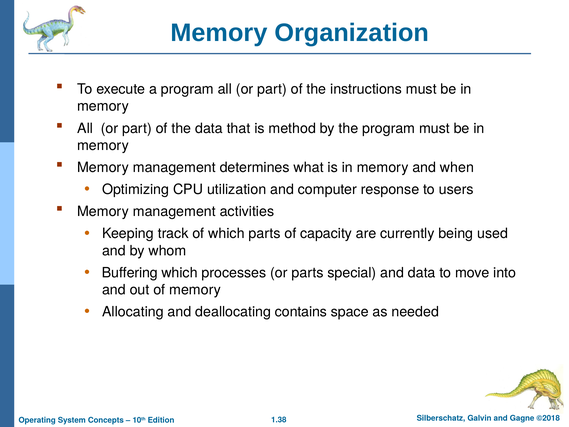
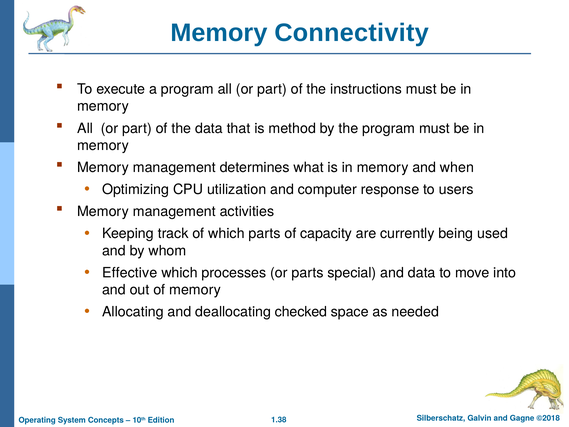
Organization: Organization -> Connectivity (352, 33)
Buffering: Buffering -> Effective (130, 273)
contains: contains -> checked (301, 312)
